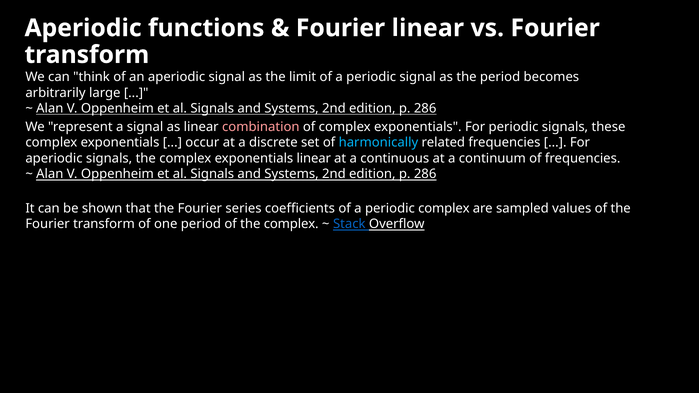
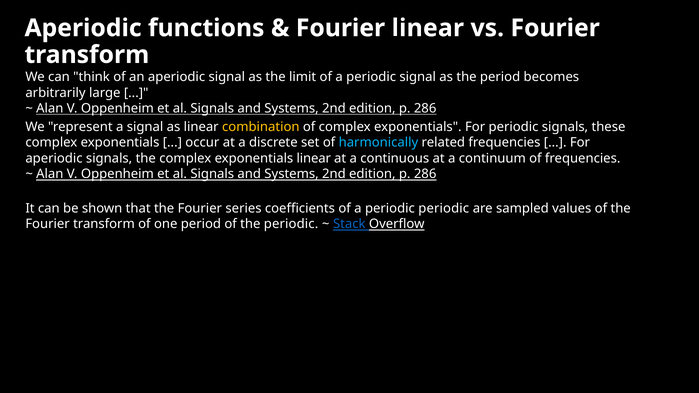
combination colour: pink -> yellow (261, 127)
periodic complex: complex -> periodic (444, 208)
of the complex: complex -> periodic (291, 224)
